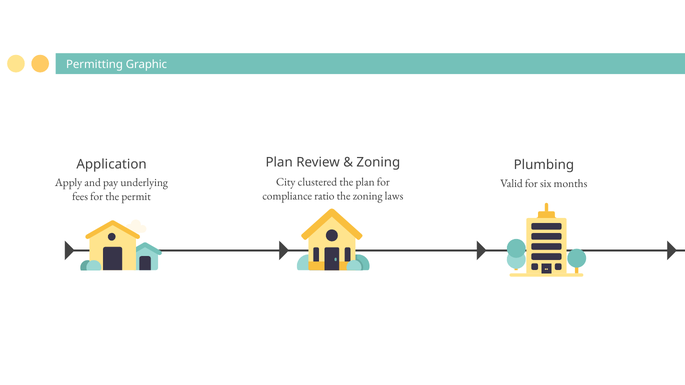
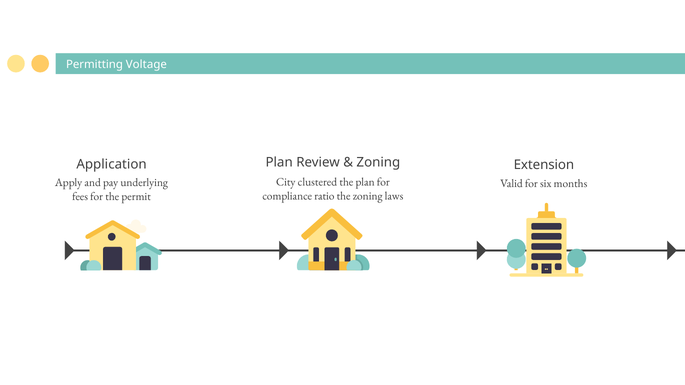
Graphic: Graphic -> Voltage (146, 65)
Plumbing: Plumbing -> Extension (544, 165)
